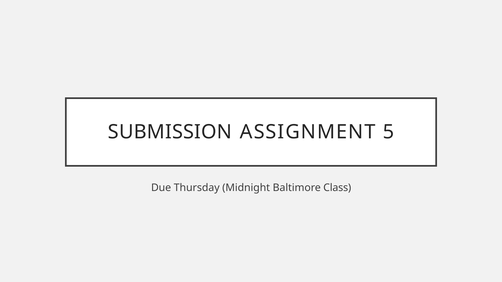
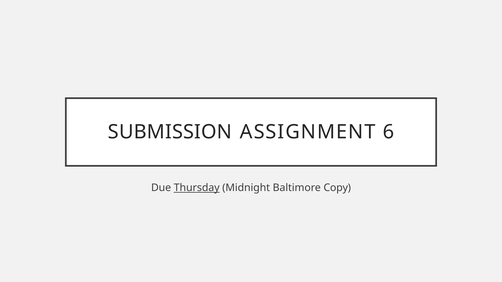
5: 5 -> 6 (388, 132)
Thursday underline: none -> present (197, 188)
Class: Class -> Copy (337, 188)
